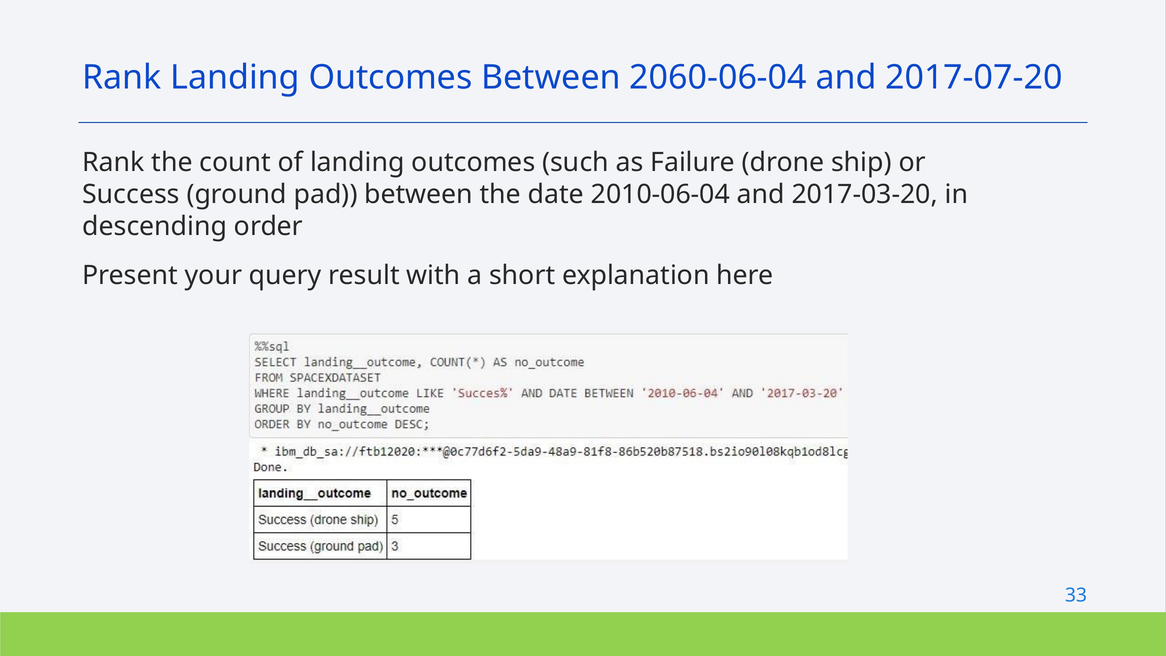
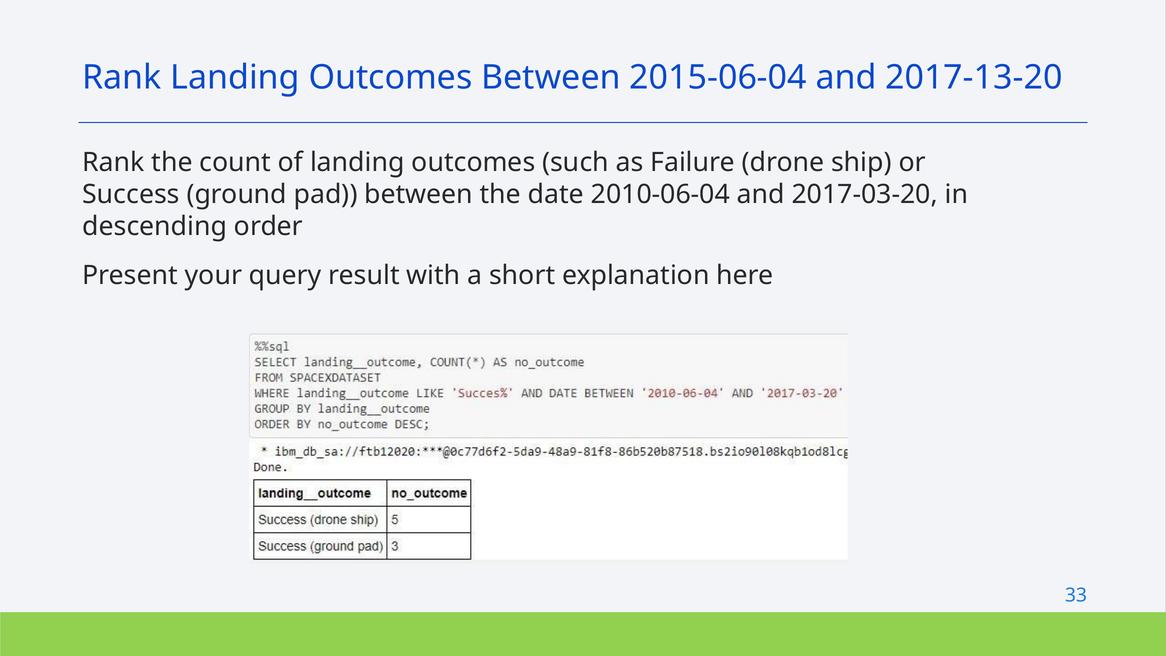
2060-06-04: 2060-06-04 -> 2015-06-04 (718, 78)
2017-07-20: 2017-07-20 -> 2017-13-20 (974, 78)
